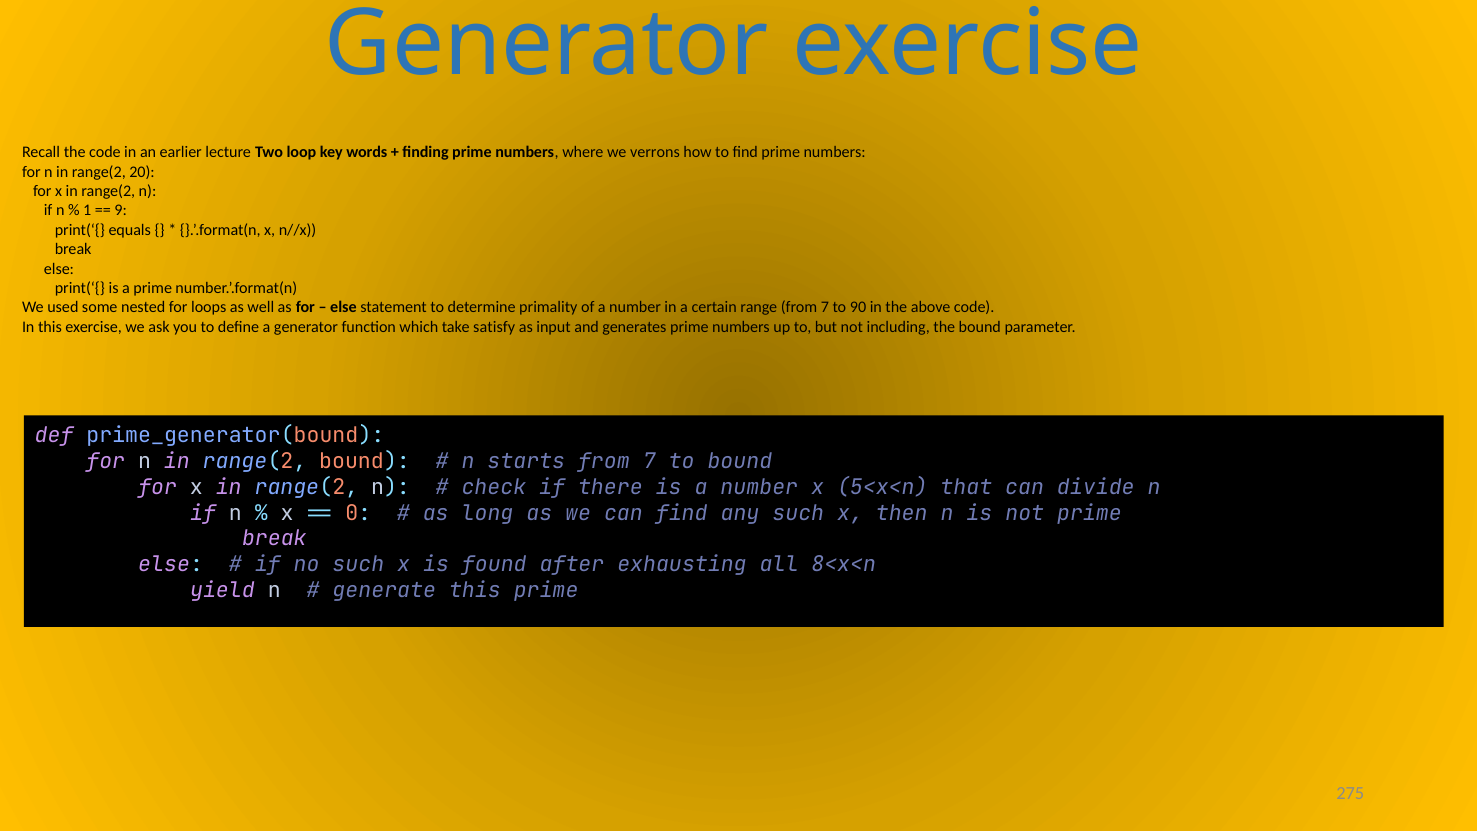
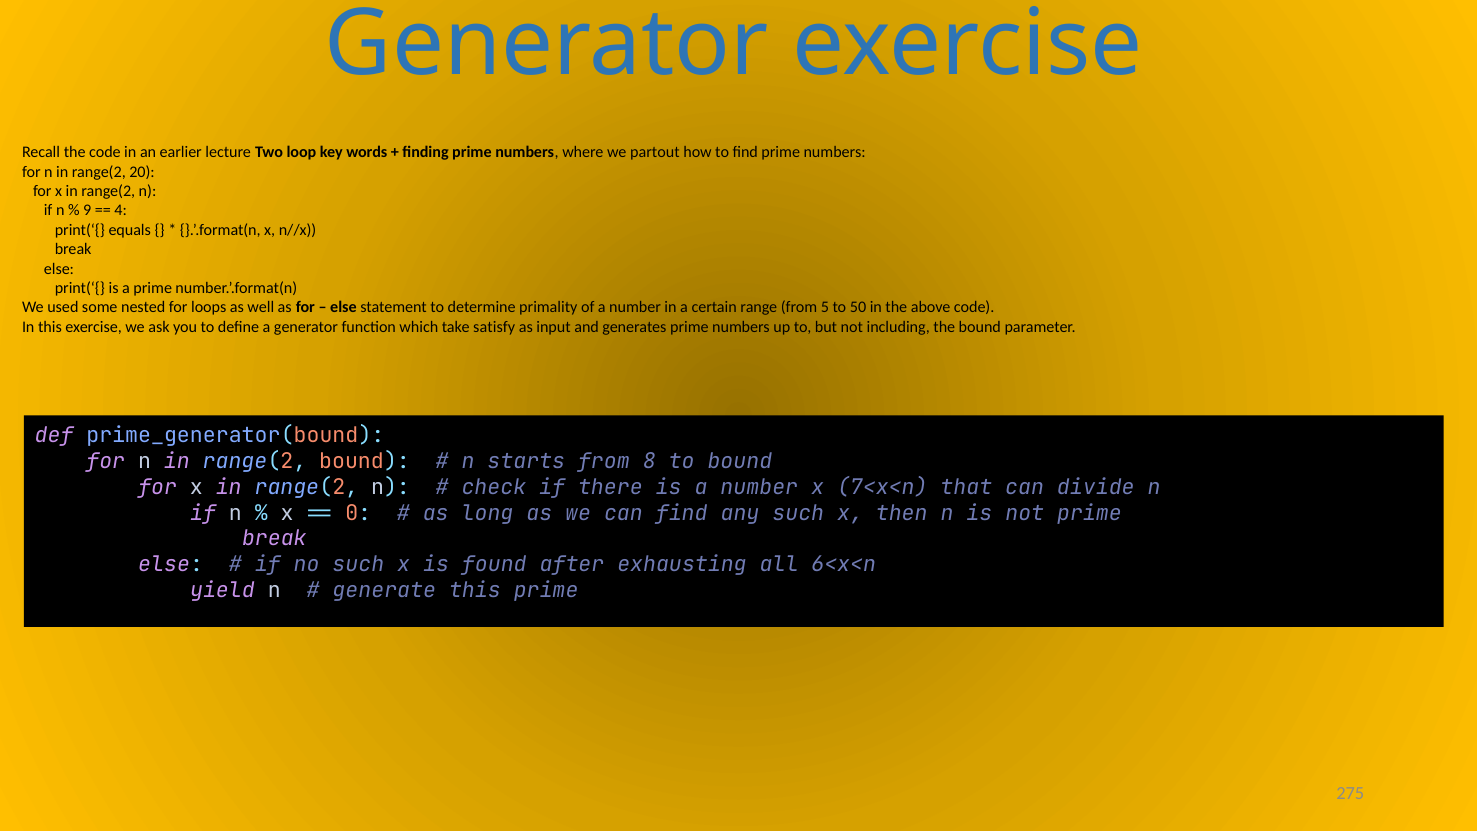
verrons: verrons -> partout (655, 152)
1: 1 -> 9 (87, 211)
9: 9 -> 4 (121, 211)
range from 7: 7 -> 5 (825, 307)
90: 90 -> 50 (858, 307)
starts from 7: 7 -> 8 (649, 461)
5<x<n: 5<x<n -> 7<x<n (882, 487)
8<x<n: 8<x<n -> 6<x<n (844, 565)
